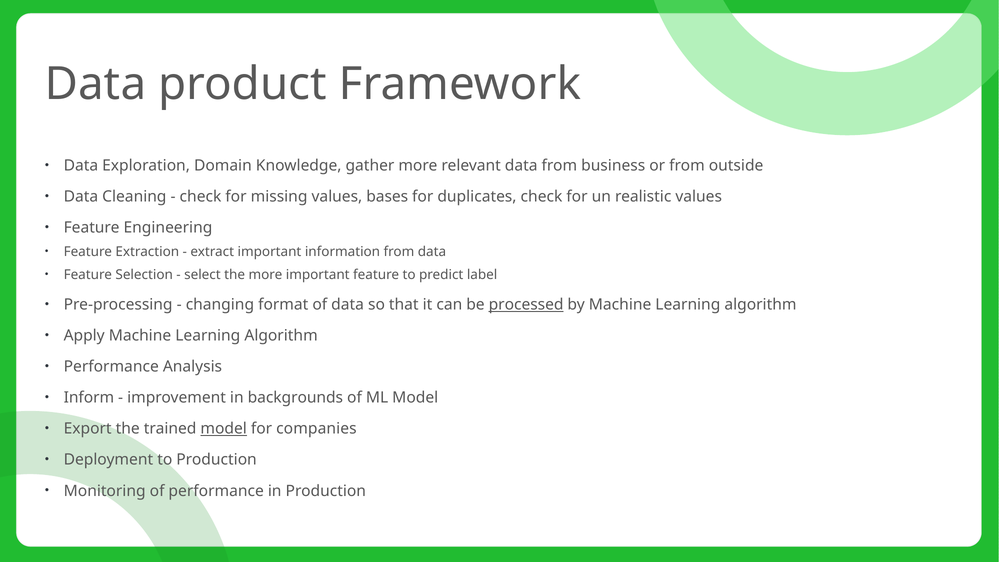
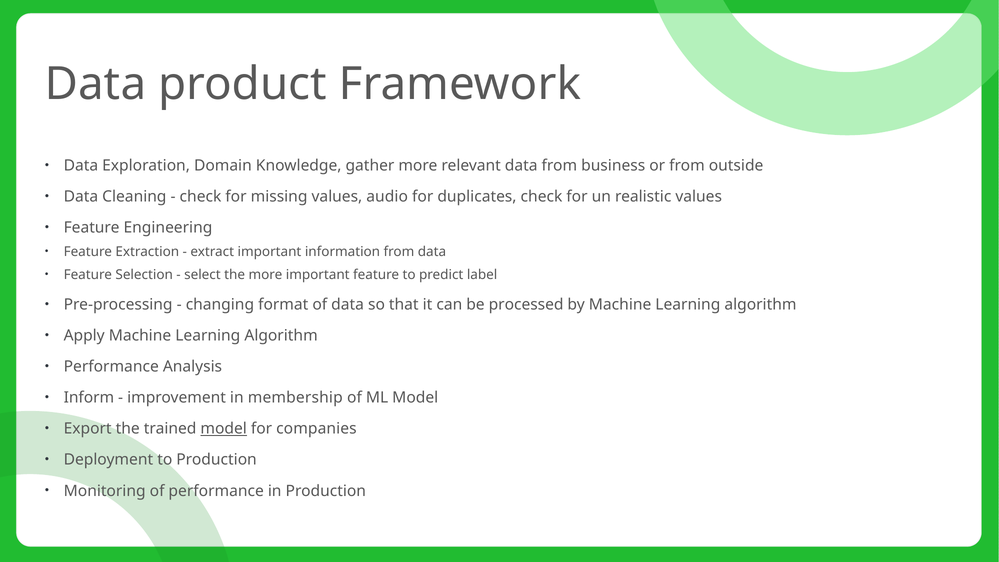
bases: bases -> audio (387, 197)
processed underline: present -> none (526, 305)
backgrounds: backgrounds -> membership (295, 398)
